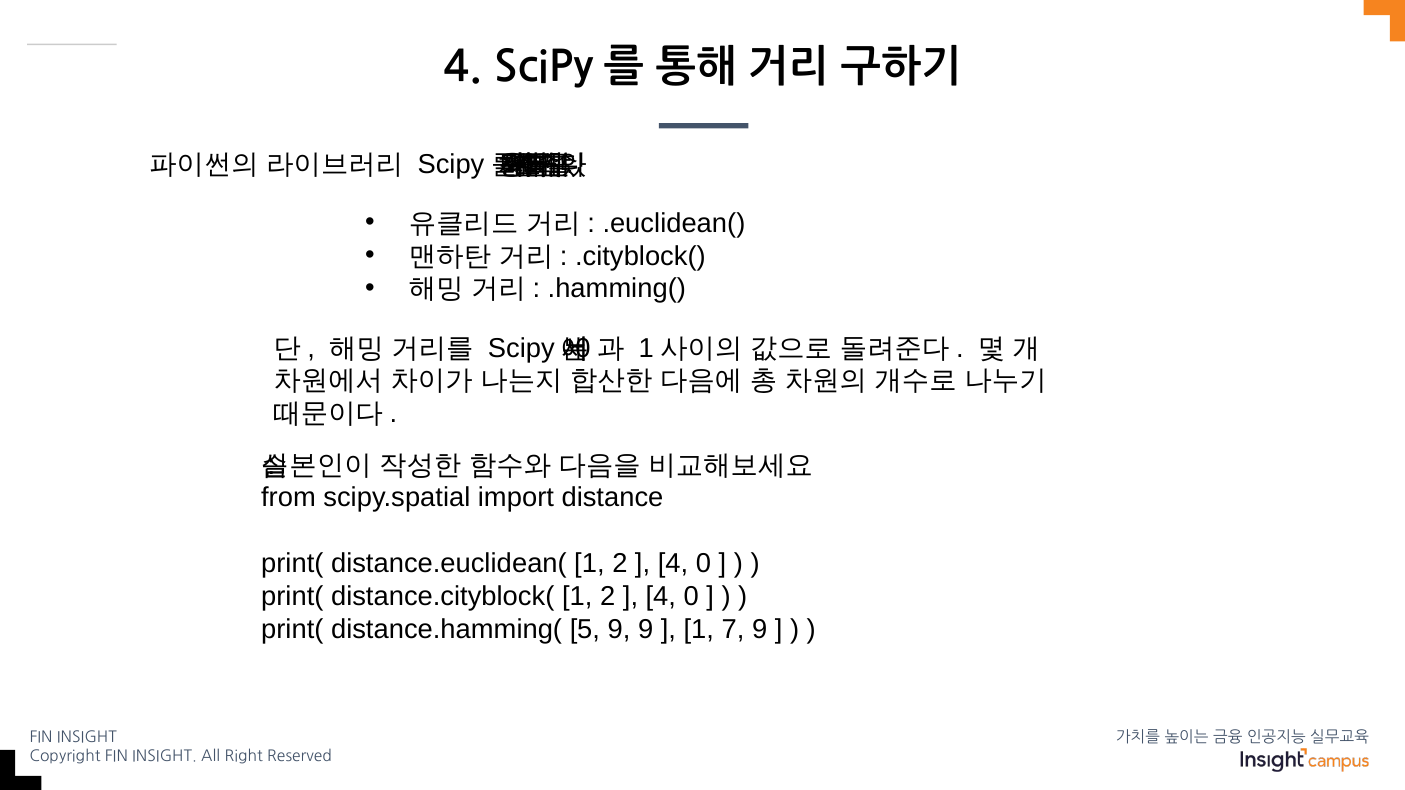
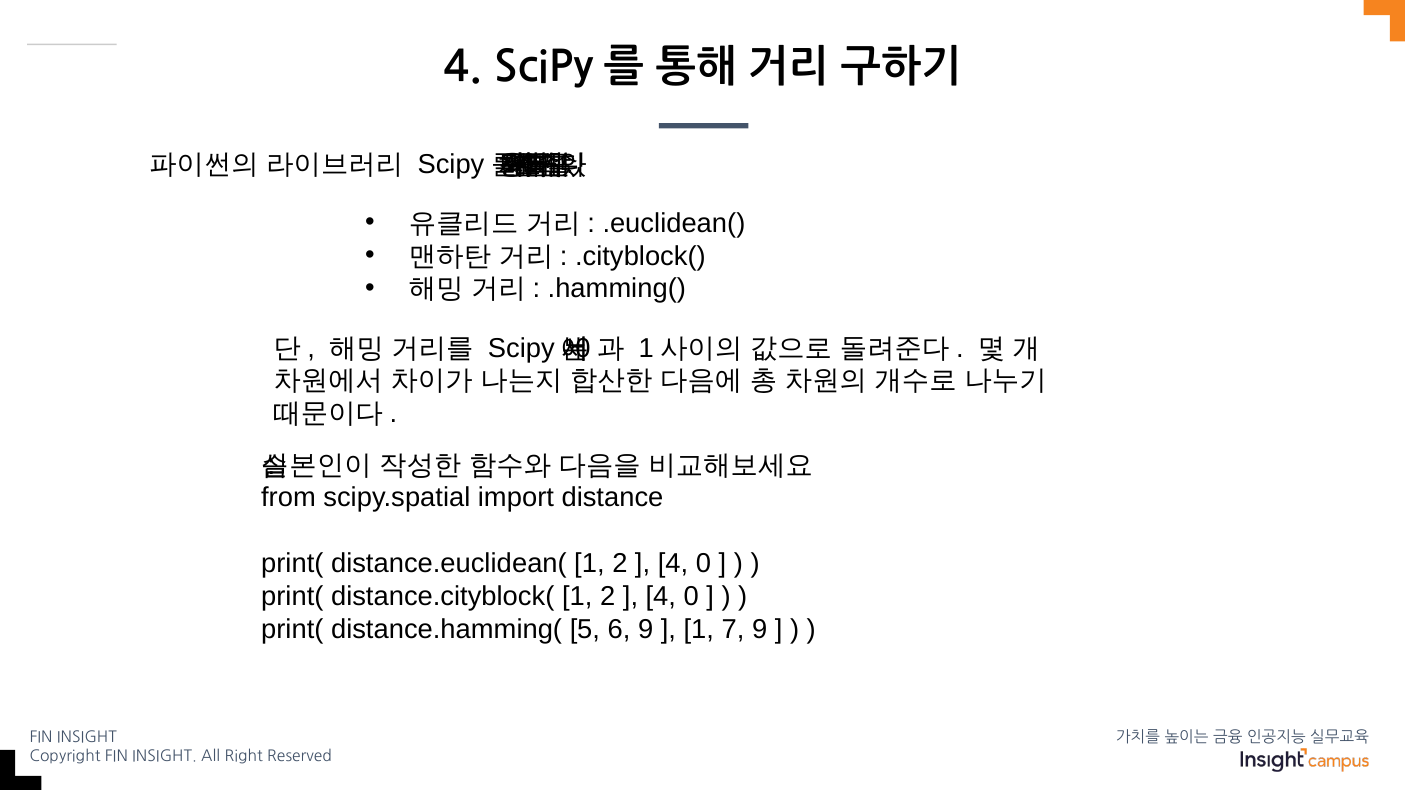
5 9: 9 -> 6 (619, 629)
